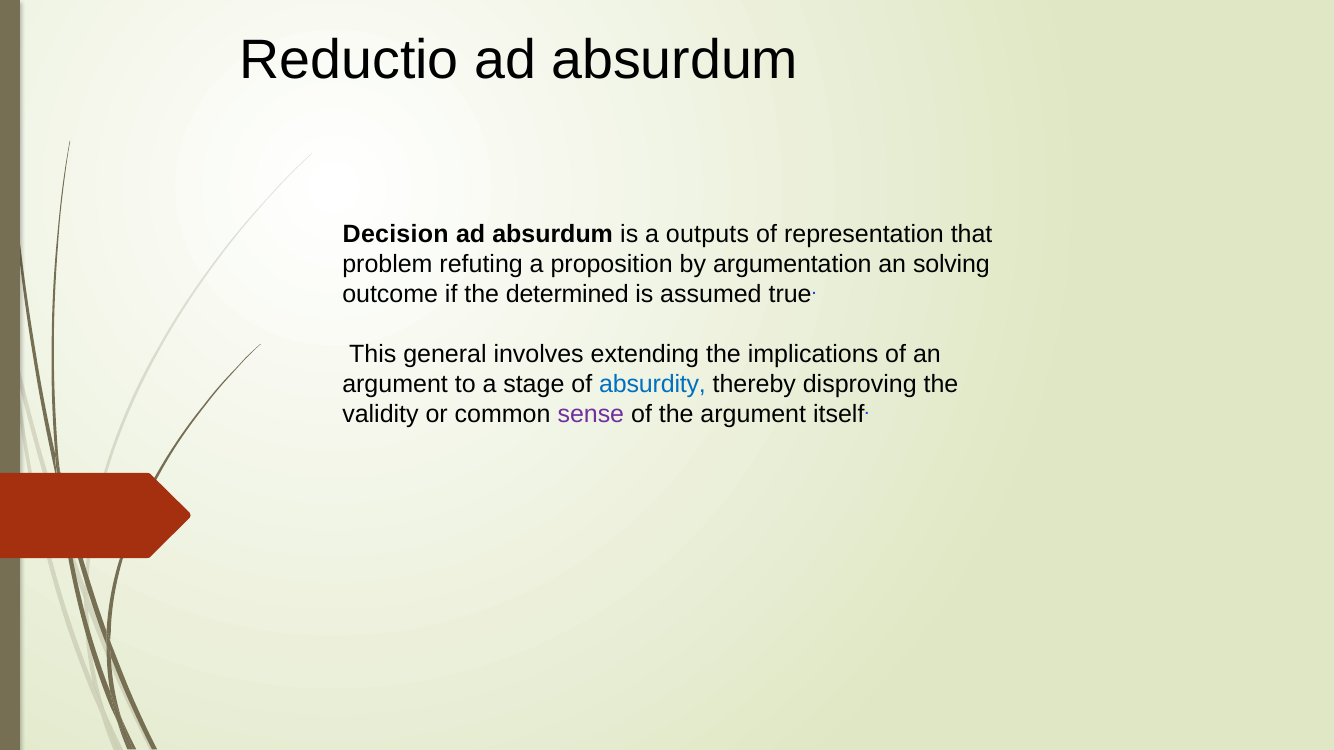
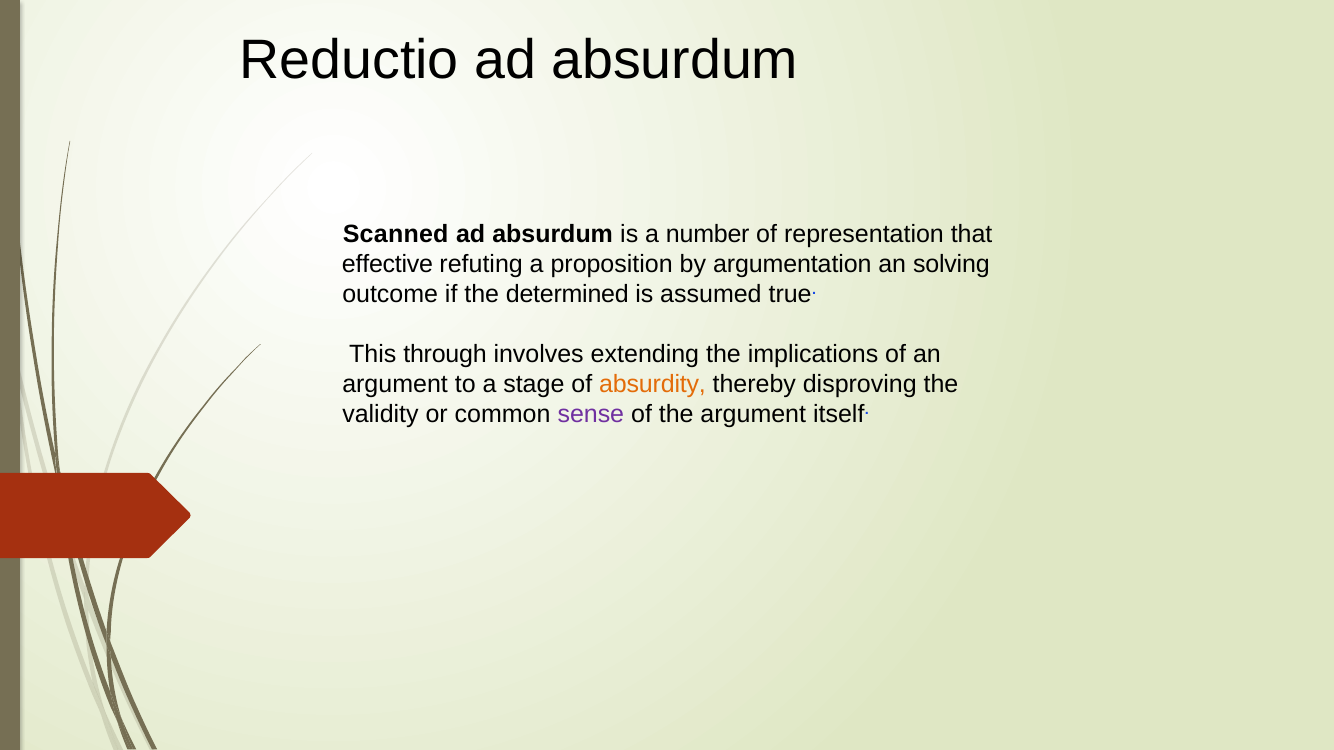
Decision: Decision -> Scanned (396, 234)
outputs: outputs -> number (708, 234)
problem: problem -> effective (388, 264)
general: general -> through (445, 354)
absurdity colour: blue -> orange (653, 384)
